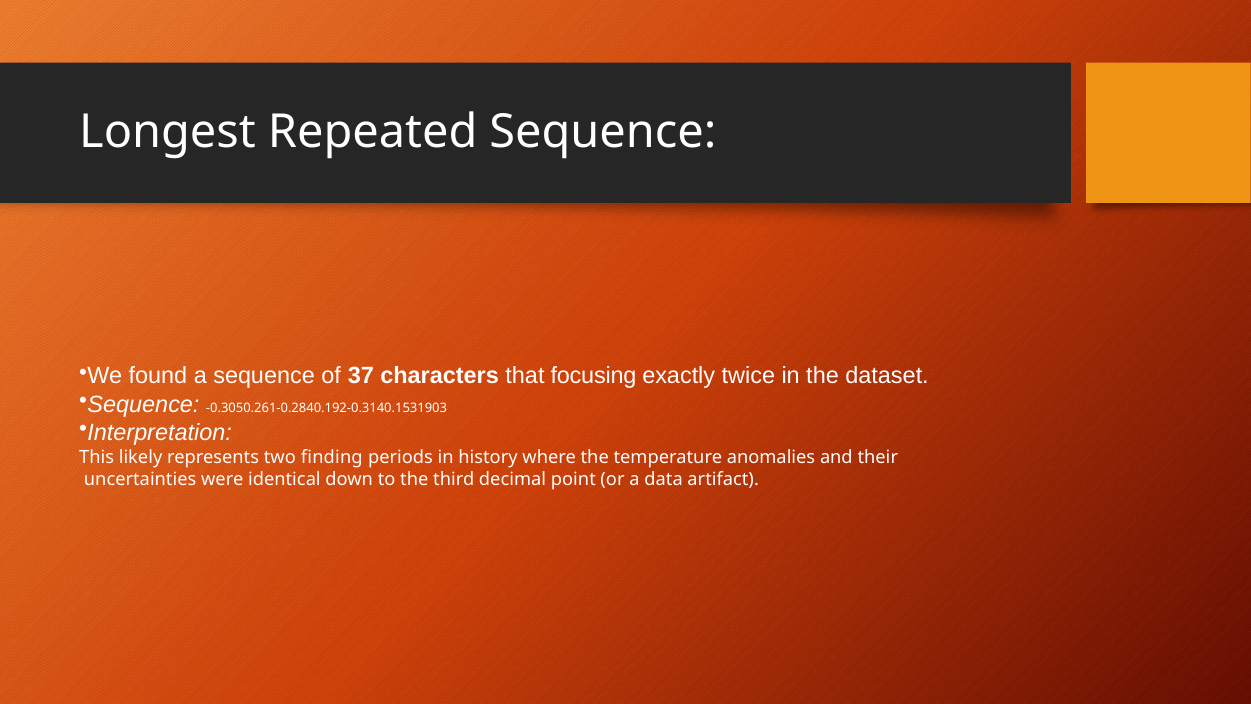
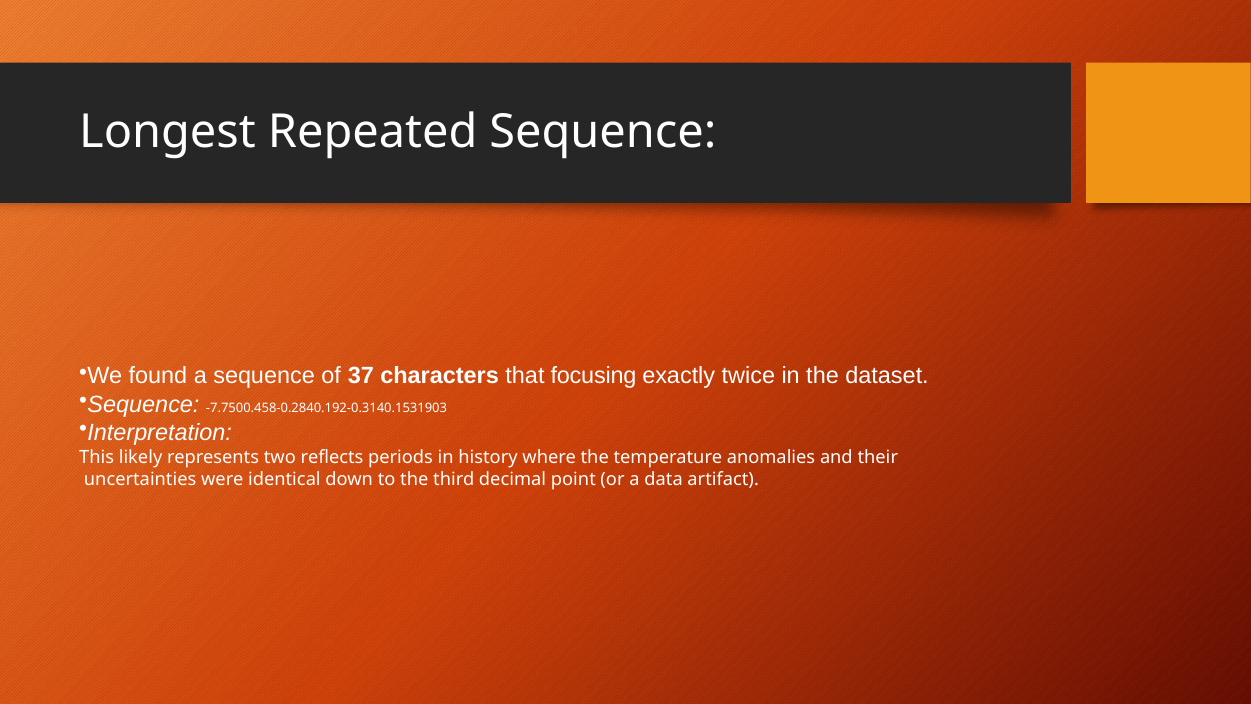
-0.3050.261-0.2840.192-0.3140.1531903: -0.3050.261-0.2840.192-0.3140.1531903 -> -7.7500.458-0.2840.192-0.3140.1531903 (327, 408)
finding: finding -> reflects (332, 457)
